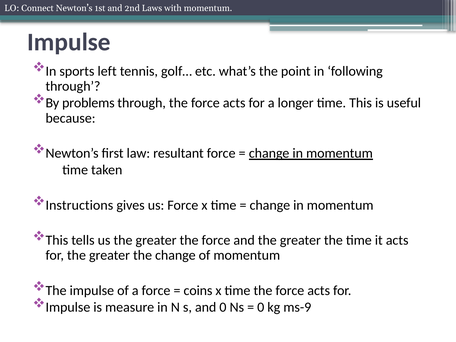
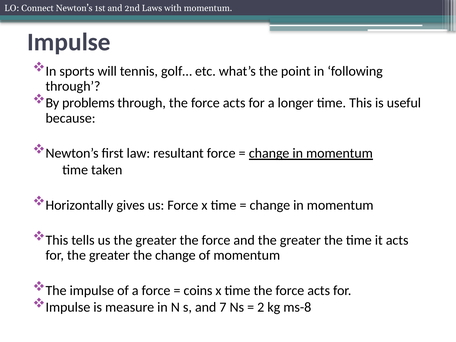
left: left -> will (107, 71)
Instructions: Instructions -> Horizontally (79, 205)
and 0: 0 -> 7 (223, 307)
0: 0 -> 2 (261, 307)
ms-9: ms-9 -> ms-8 (297, 307)
